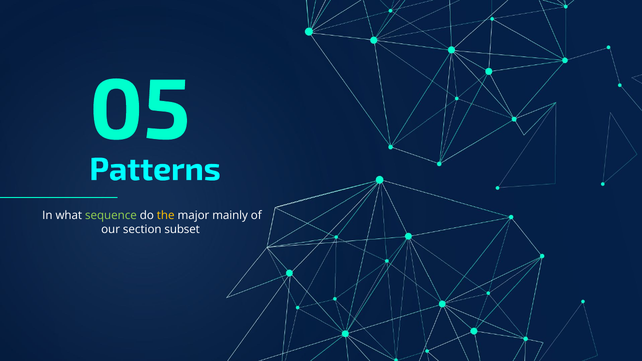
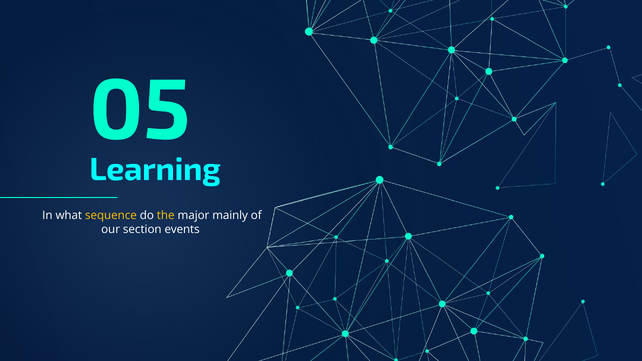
Patterns: Patterns -> Learning (155, 170)
sequence colour: light green -> yellow (111, 215)
subset: subset -> events (182, 229)
